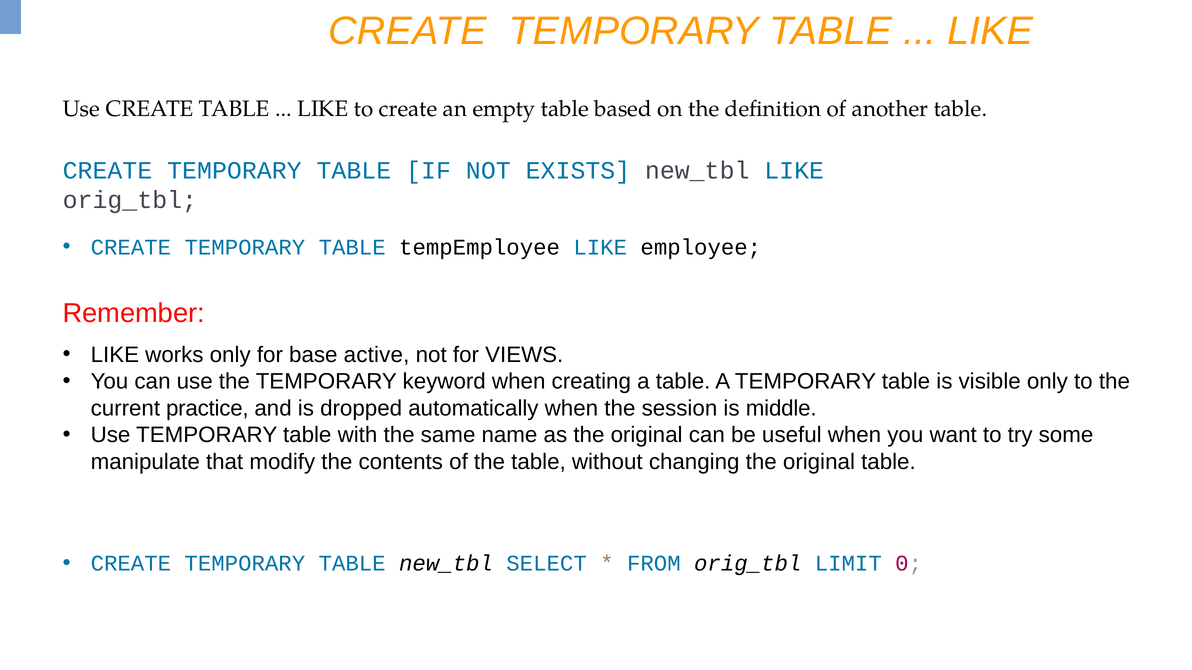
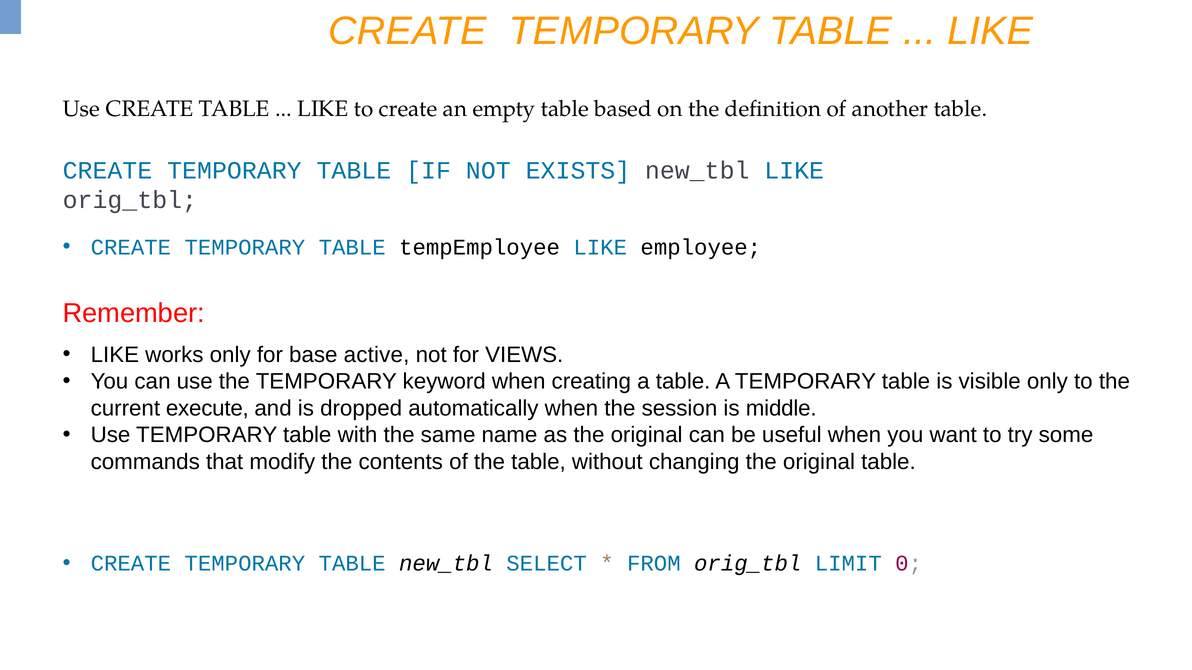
practice: practice -> execute (207, 409)
manipulate: manipulate -> commands (145, 462)
